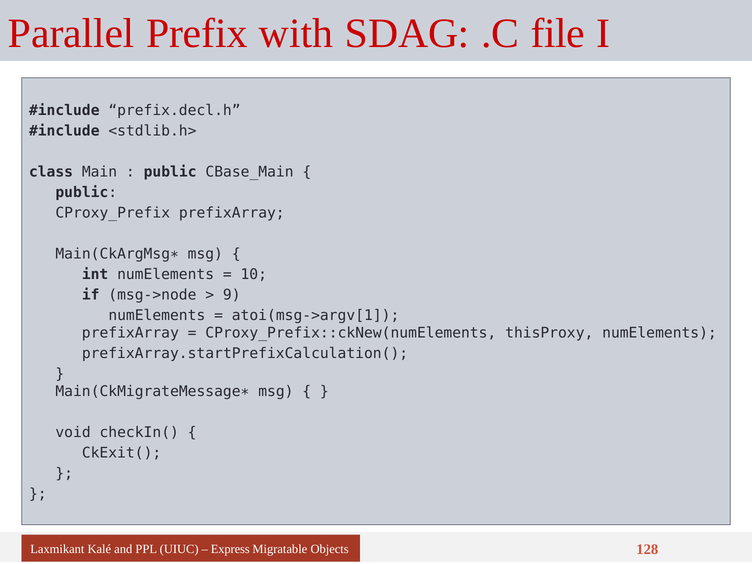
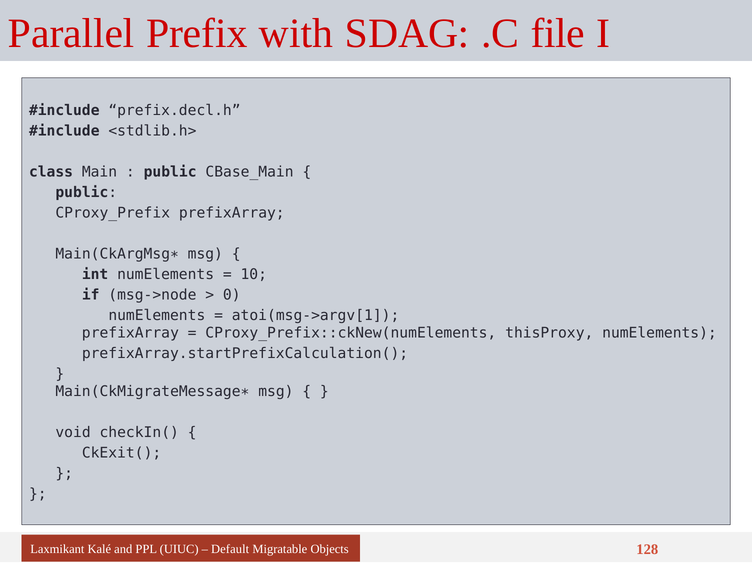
9: 9 -> 0 (232, 295)
Express: Express -> Default (230, 549)
